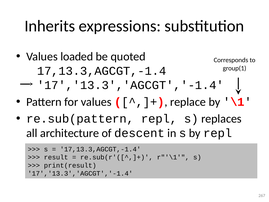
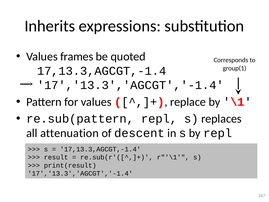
loaded: loaded -> frames (77, 56)
architecture: architecture -> attenuation (69, 133)
